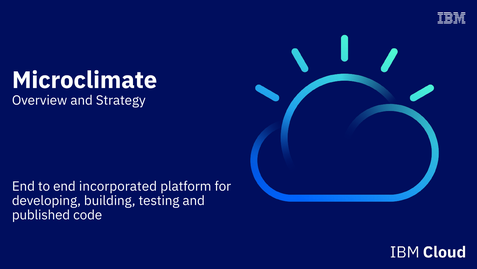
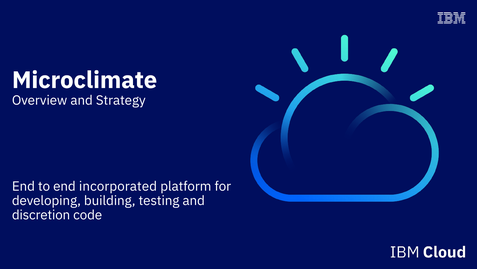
published: published -> discretion (41, 215)
